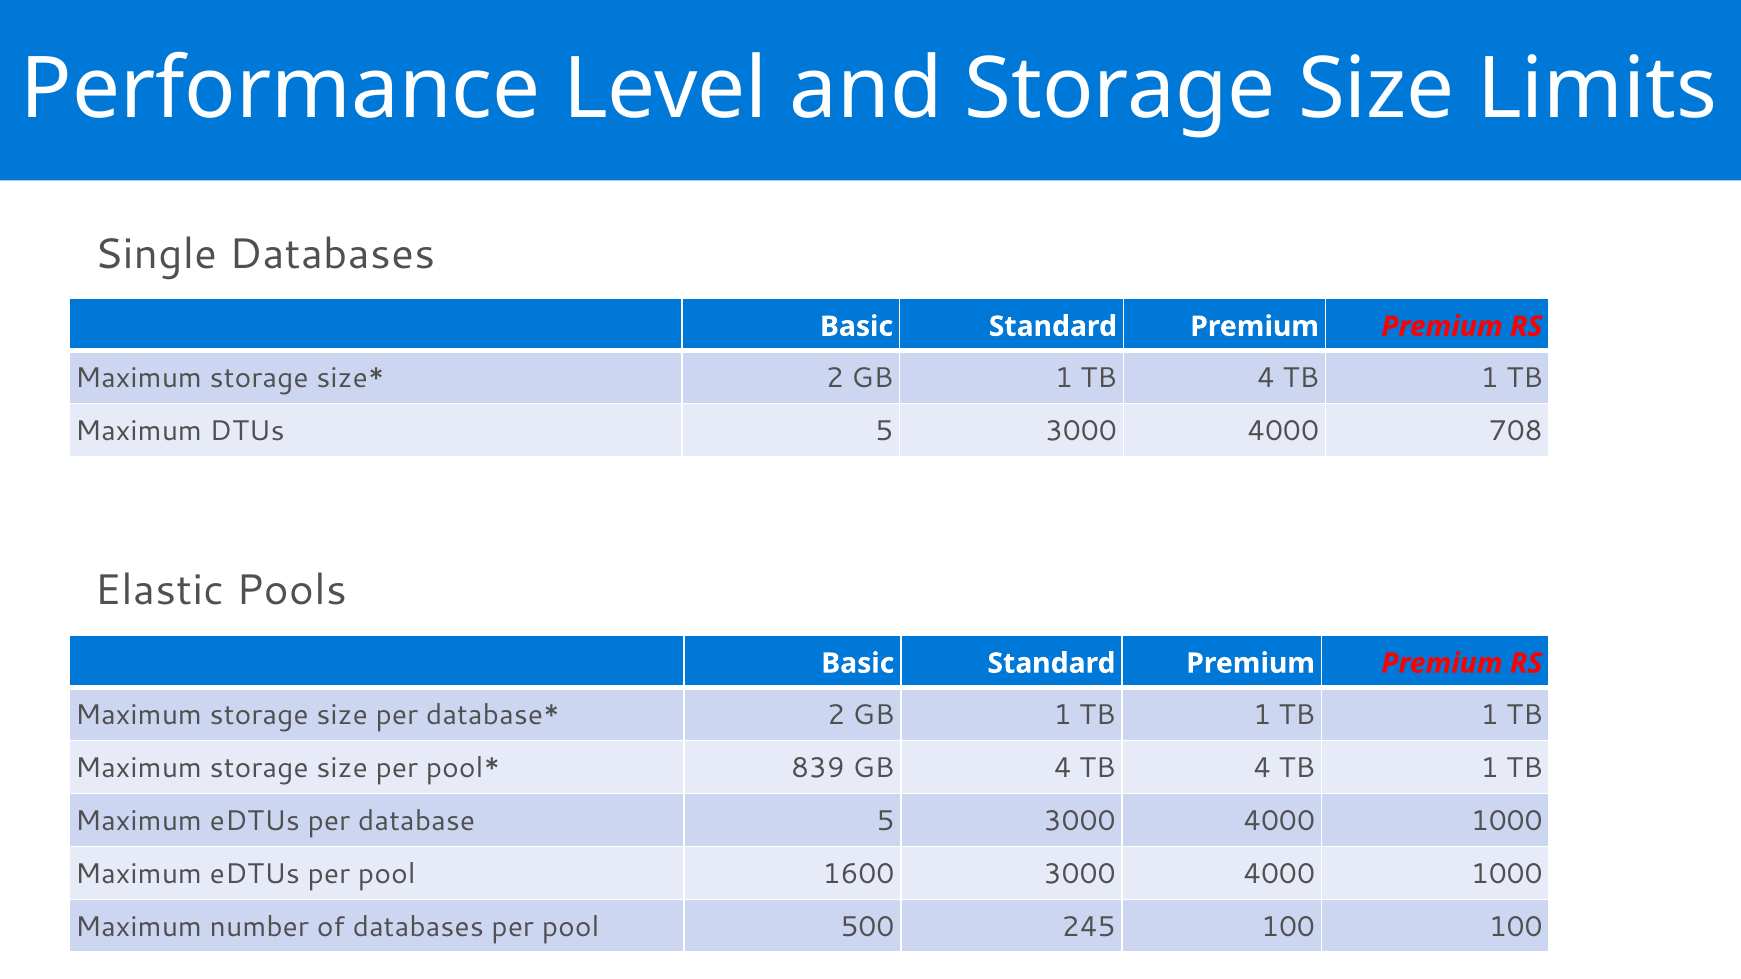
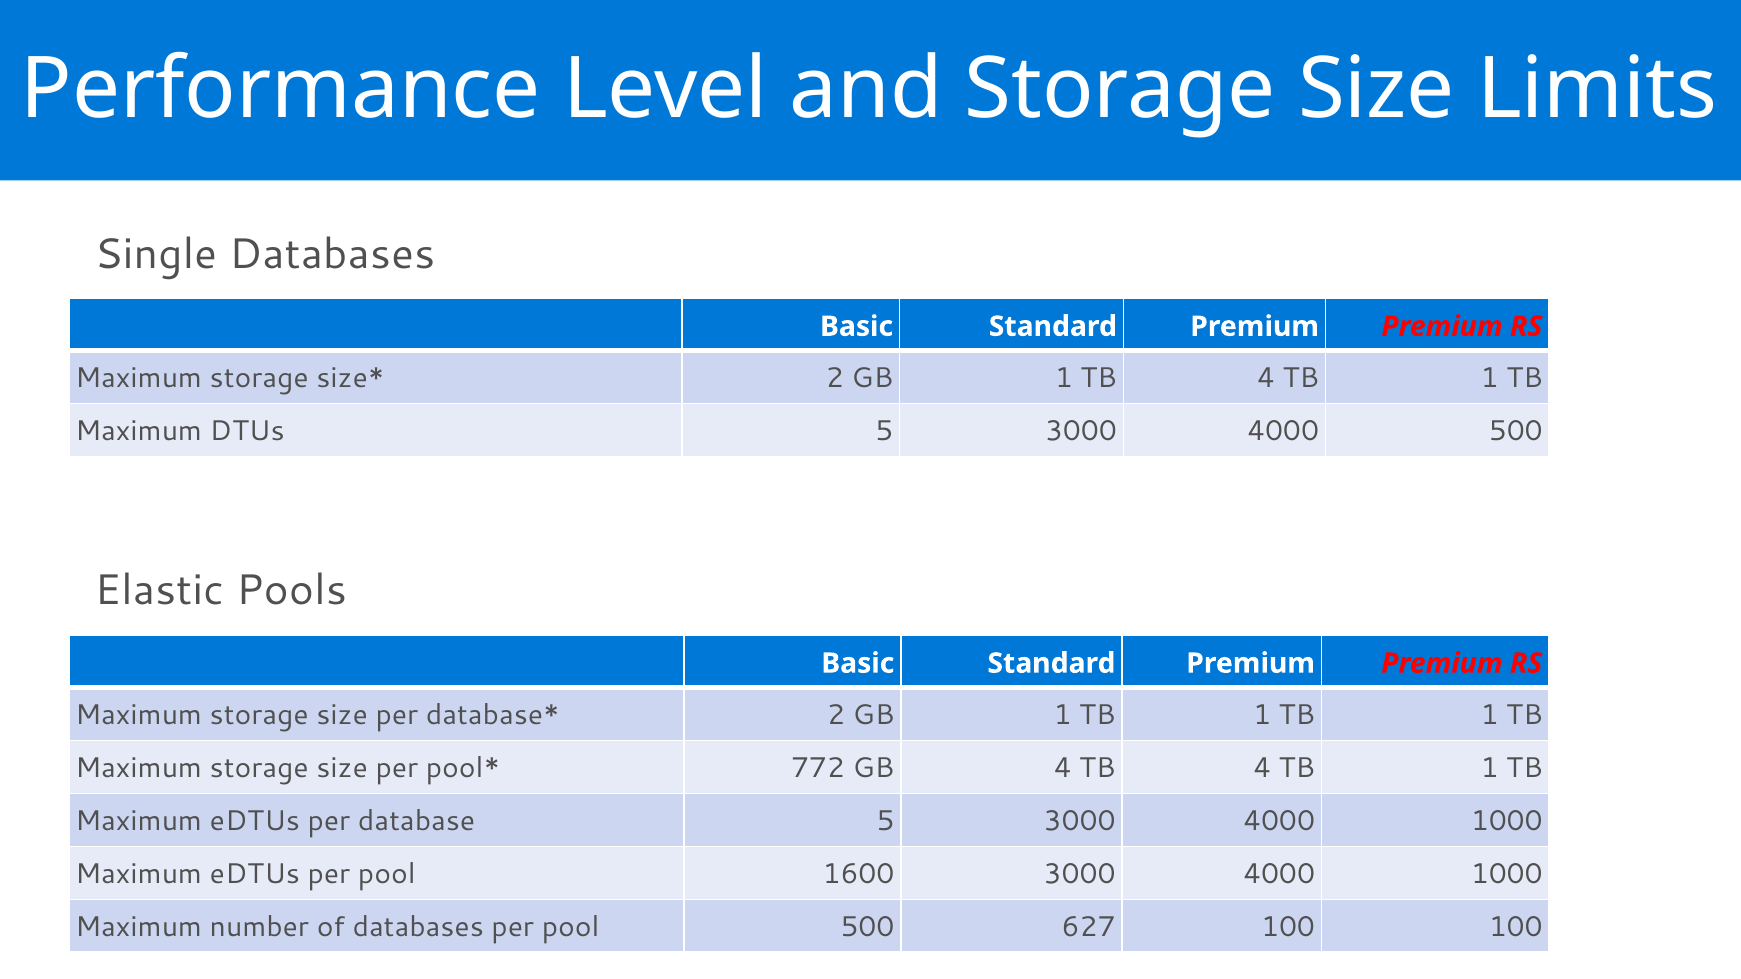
4000 708: 708 -> 500 (1516, 432)
839: 839 -> 772 (818, 768)
245: 245 -> 627 (1089, 927)
